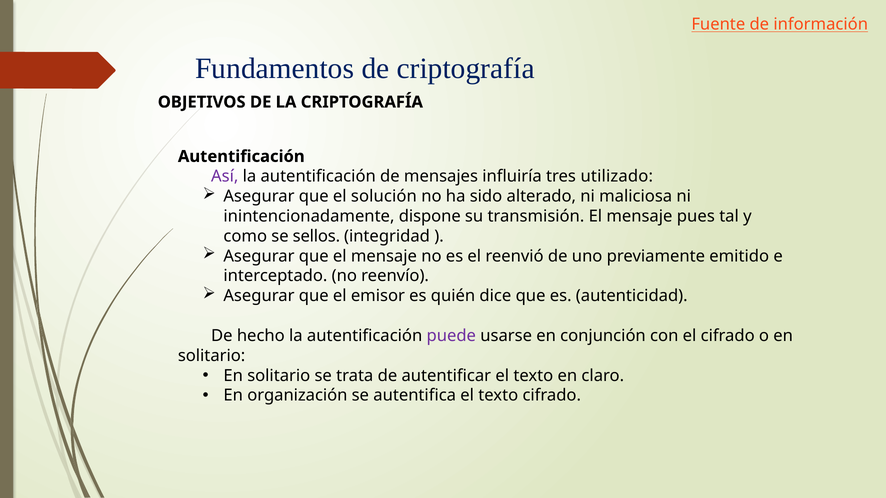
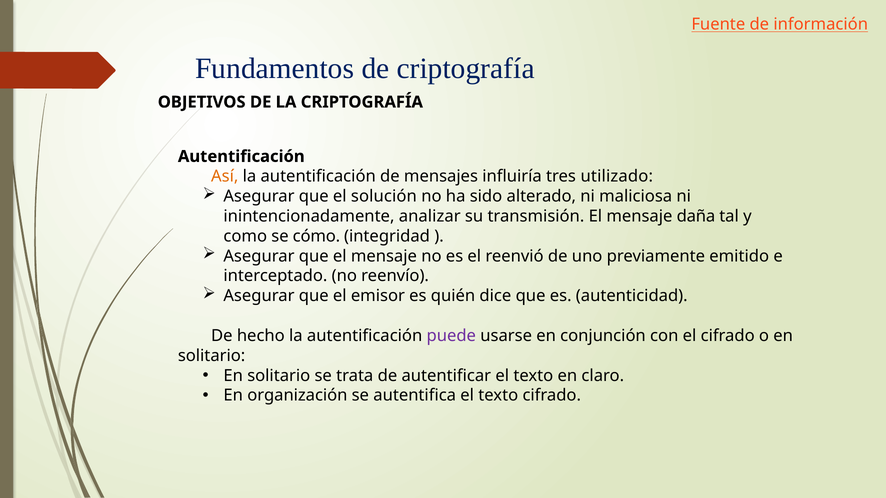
Así colour: purple -> orange (225, 176)
dispone: dispone -> analizar (430, 216)
pues: pues -> daña (696, 216)
sellos: sellos -> cómo (316, 236)
